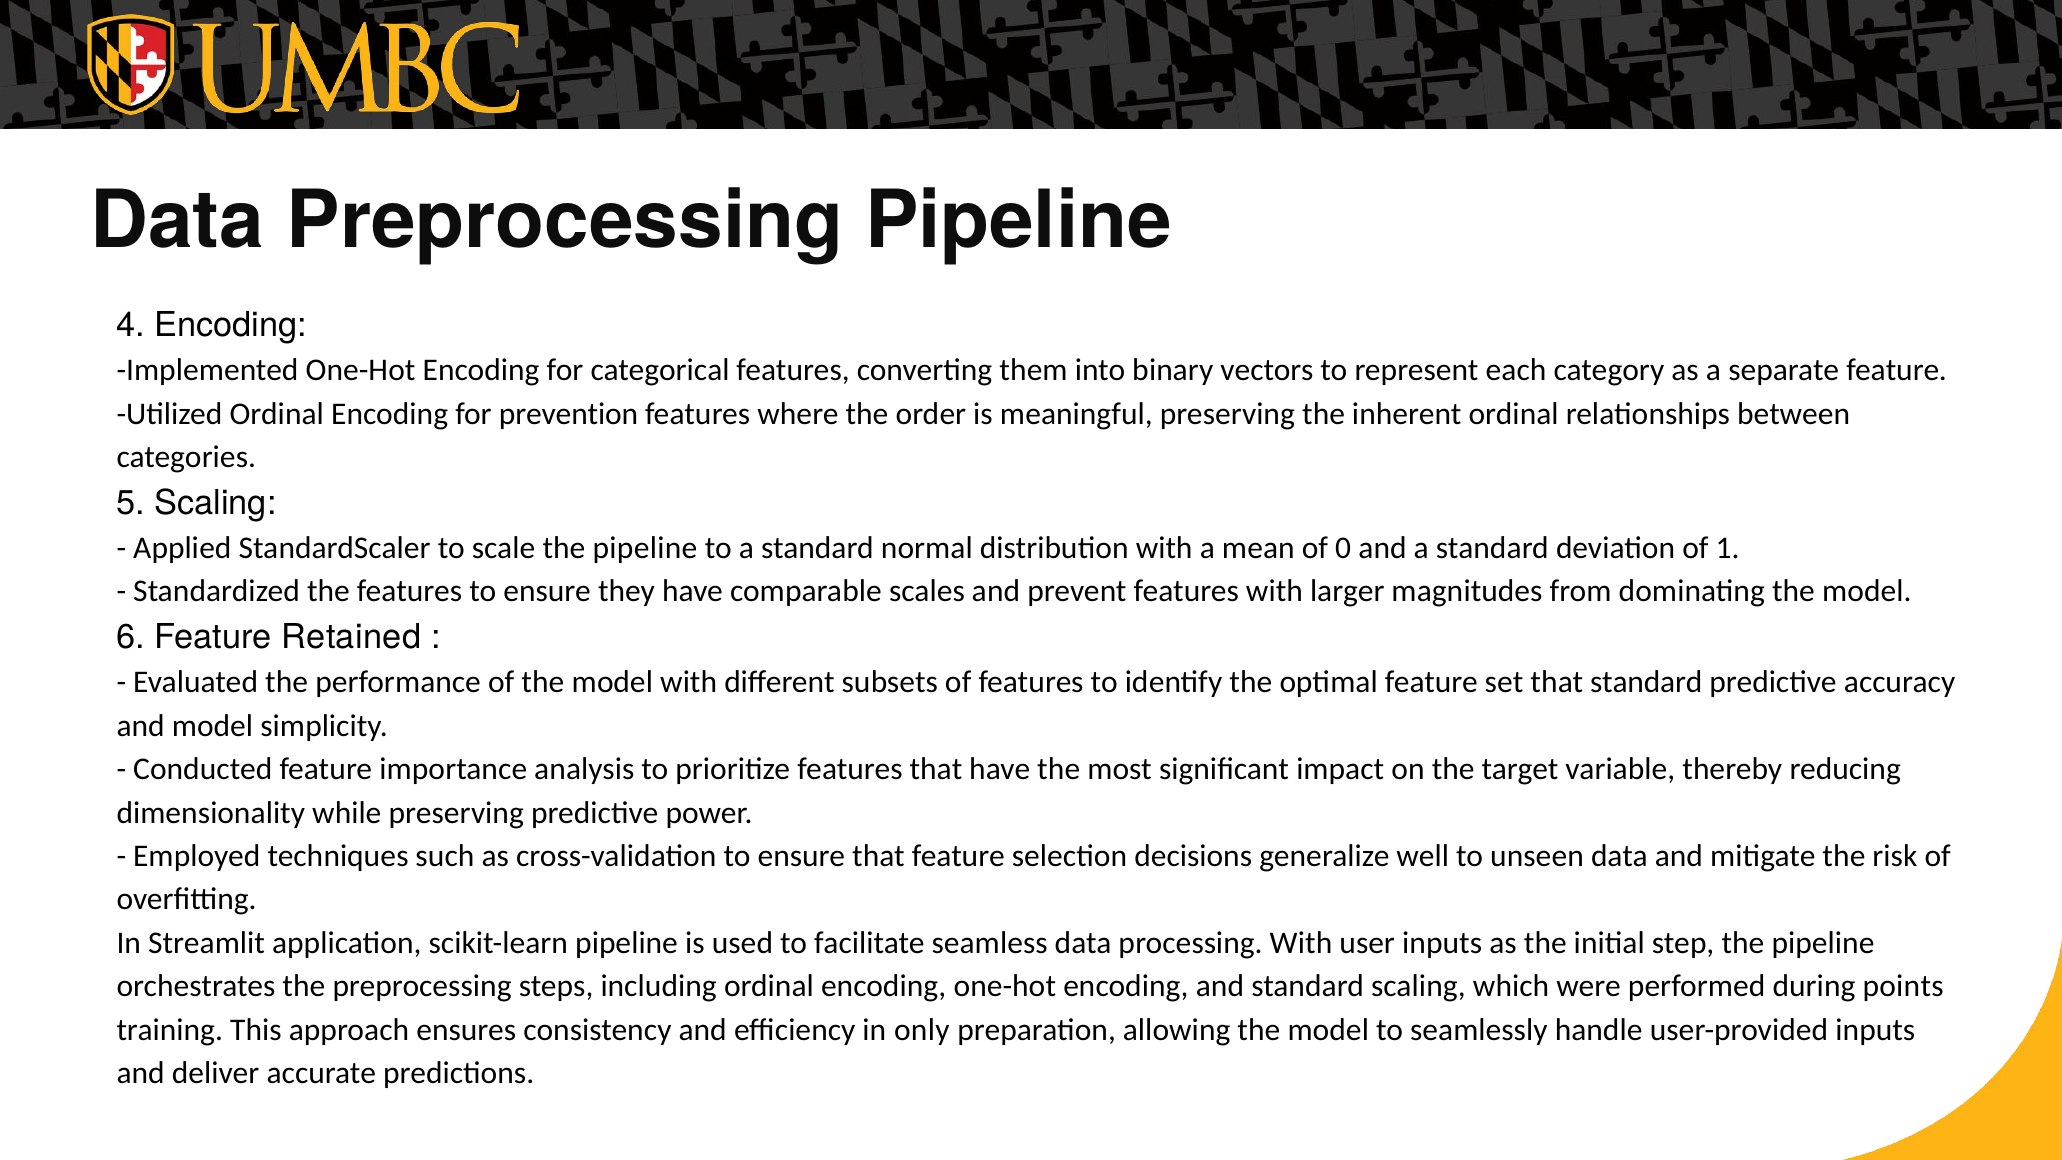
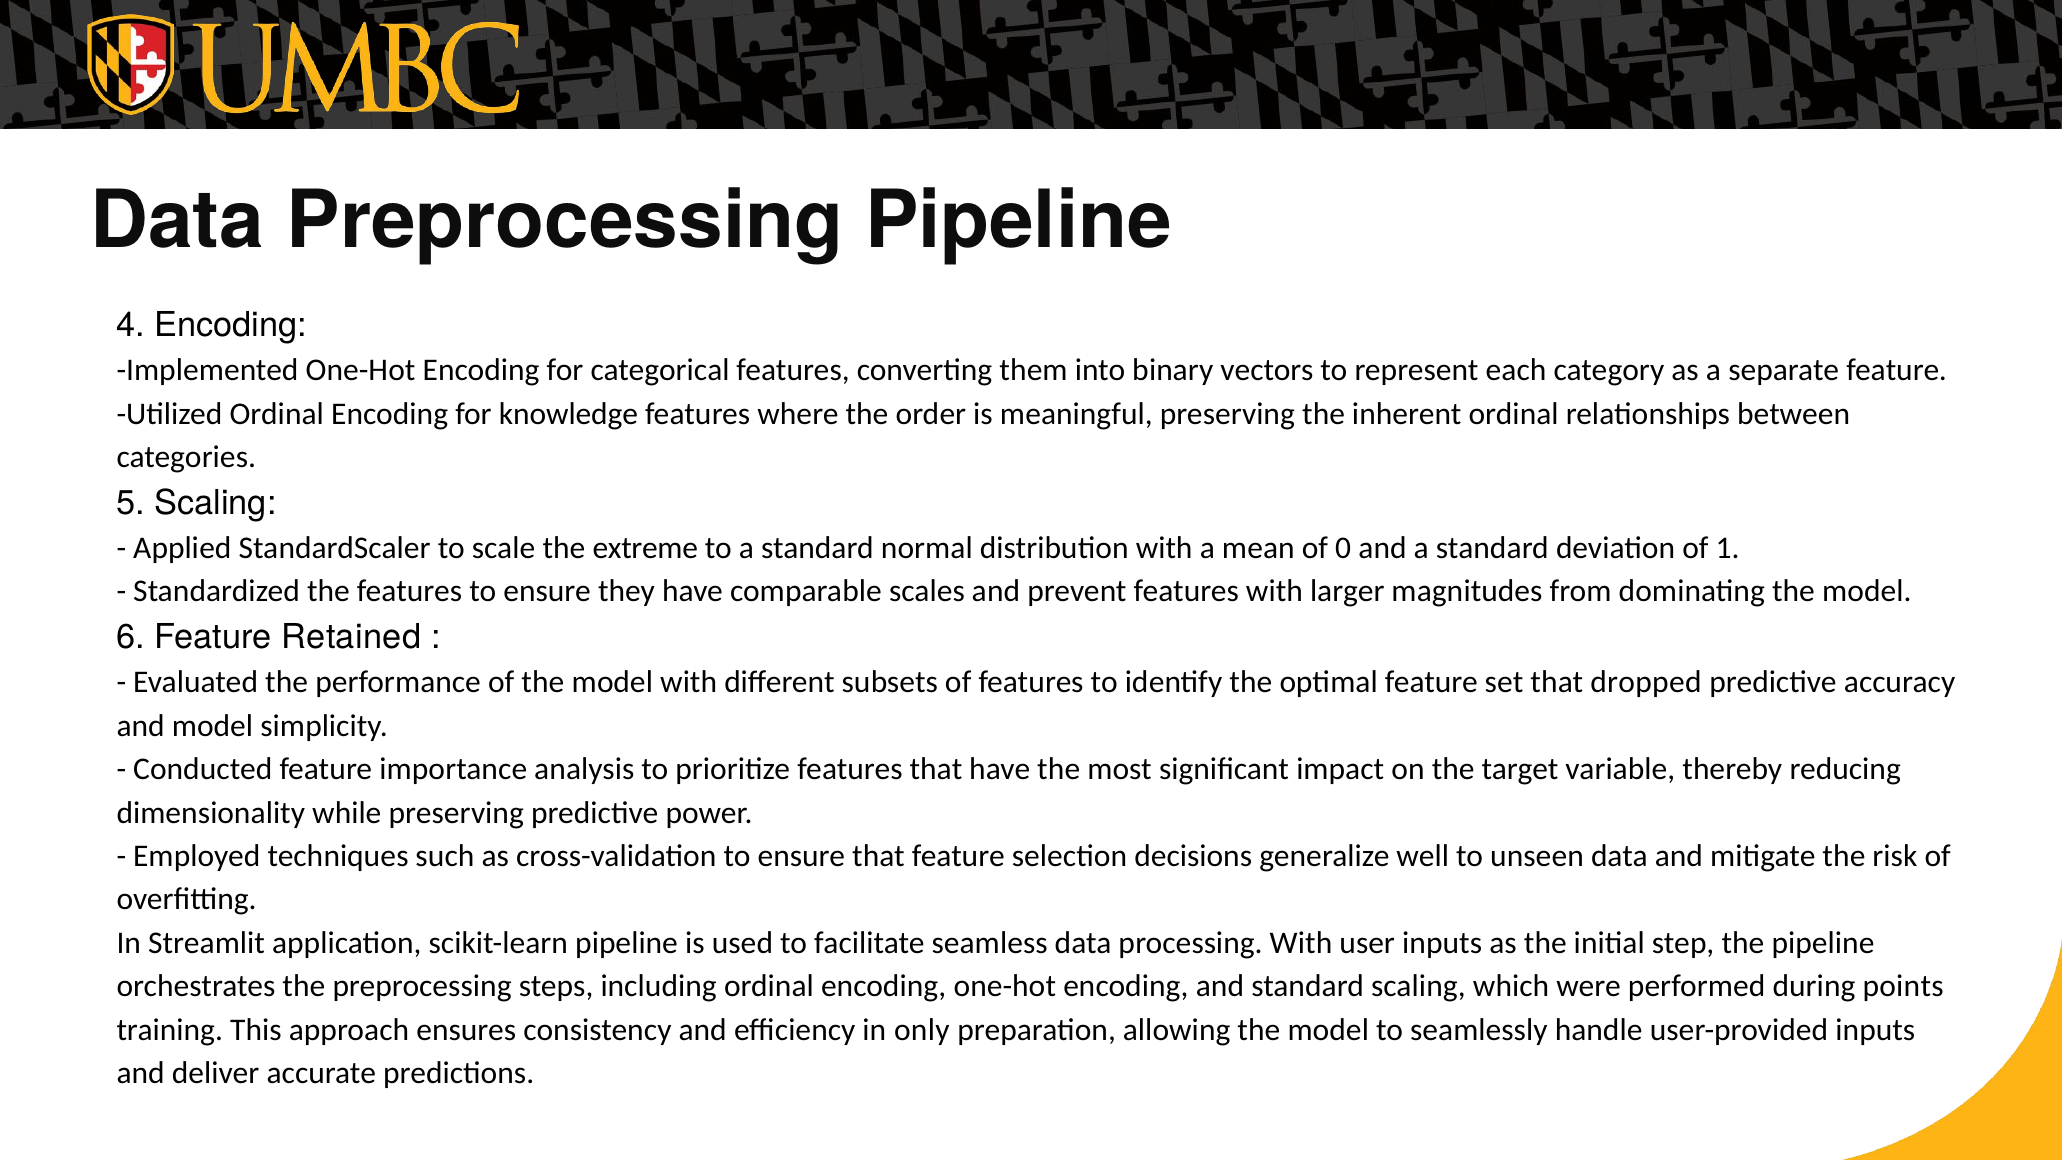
prevention: prevention -> knowledge (568, 414)
scale the pipeline: pipeline -> extreme (645, 548)
that standard: standard -> dropped (1646, 682)
